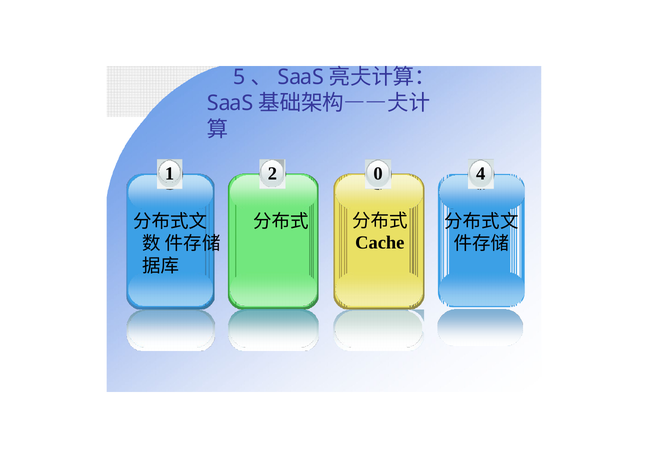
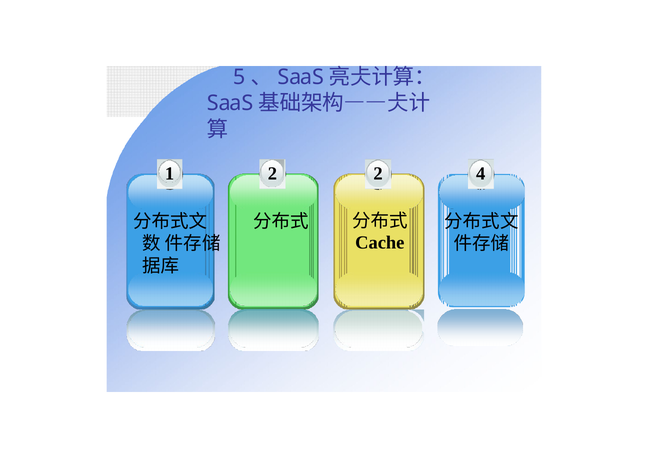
2 0: 0 -> 2 (378, 174)
